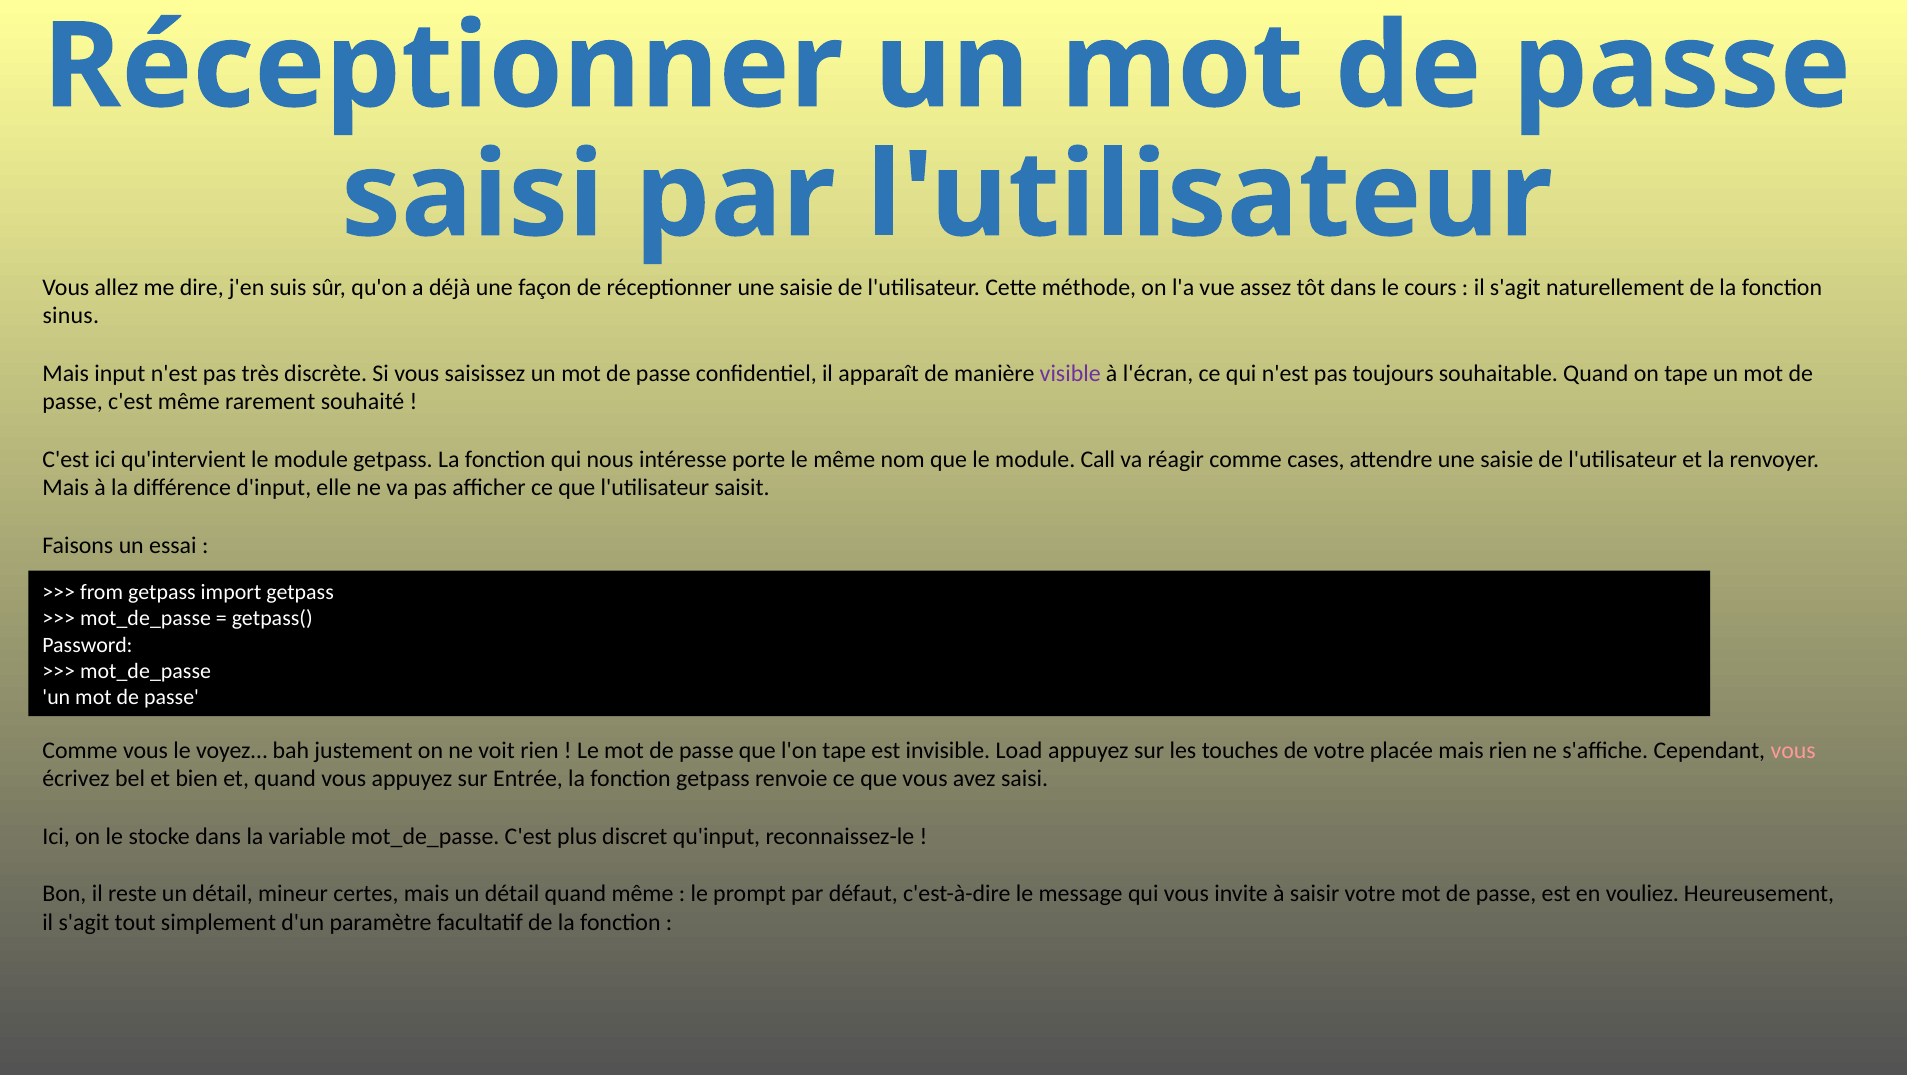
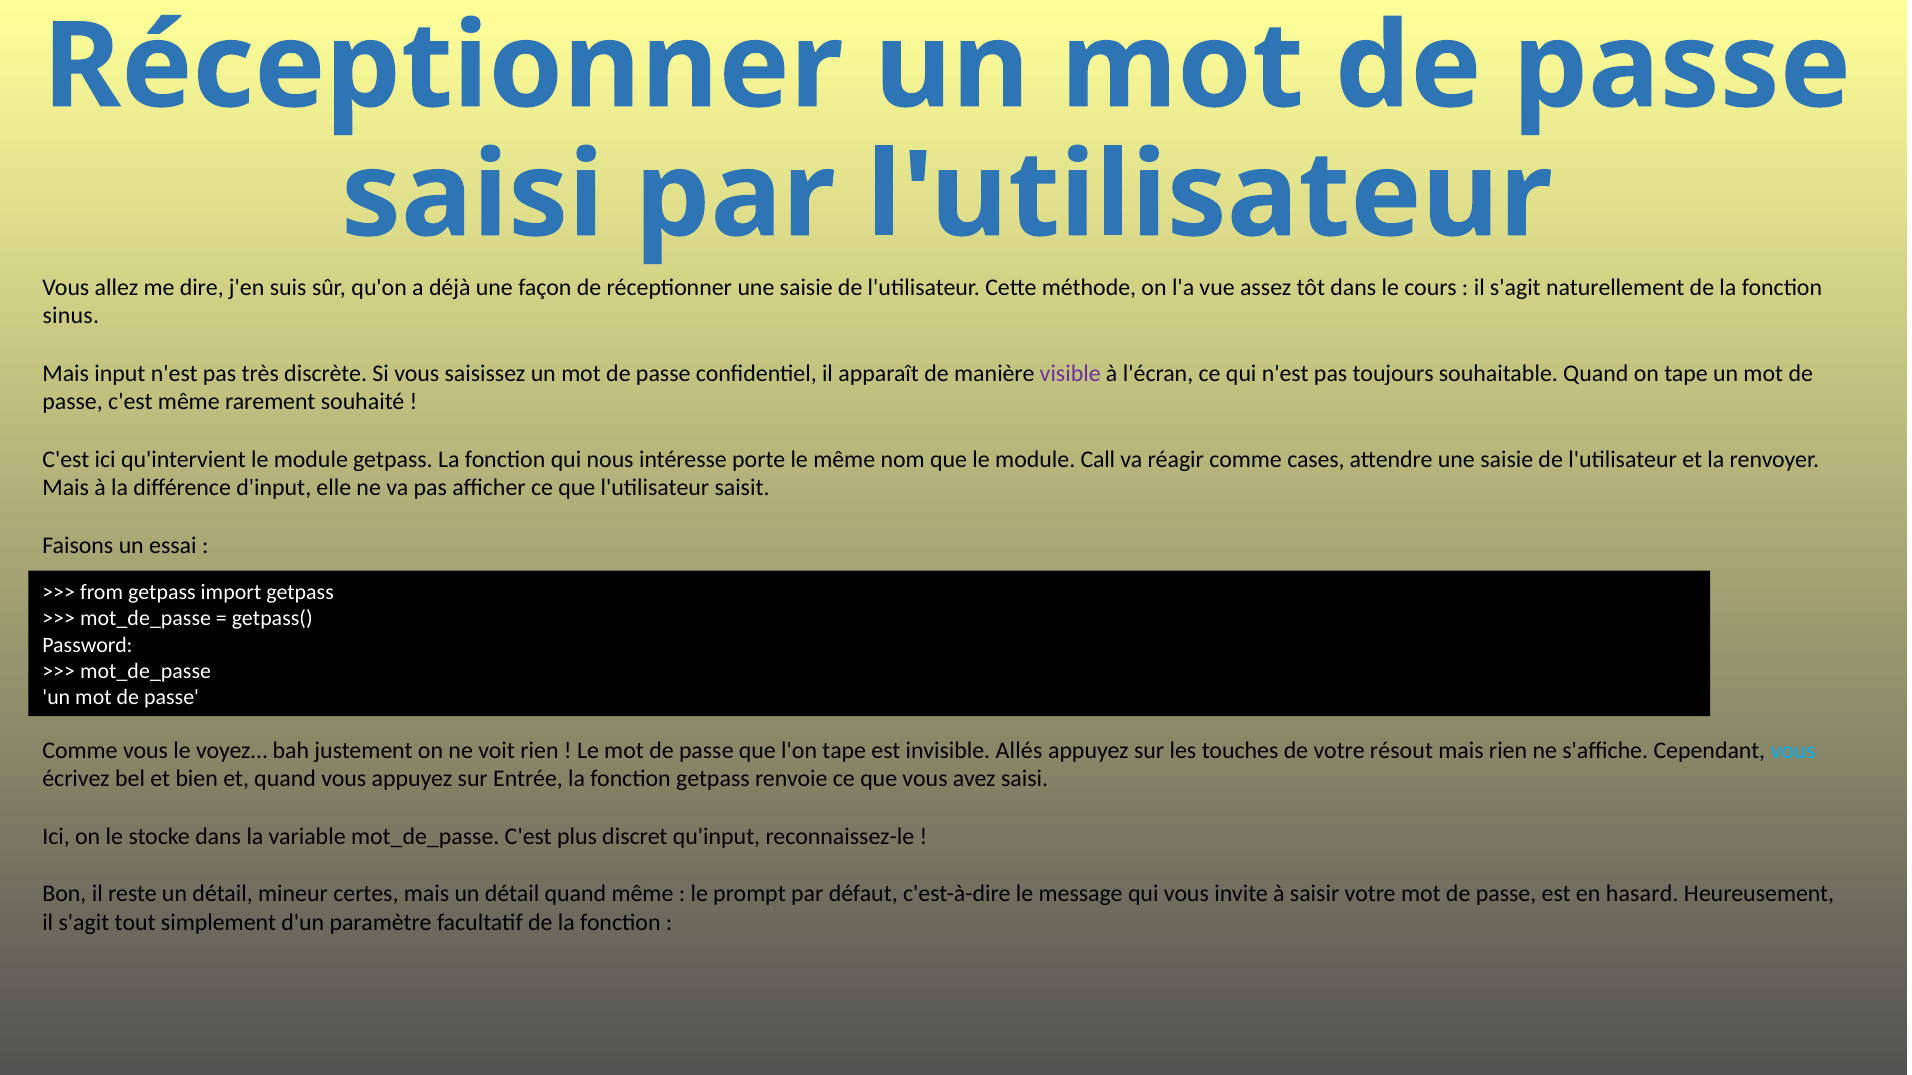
Load: Load -> Allés (1019, 751)
placée: placée -> résout (1401, 751)
vous colour: pink -> light blue (1793, 751)
vouliez: vouliez -> hasard (1642, 894)
